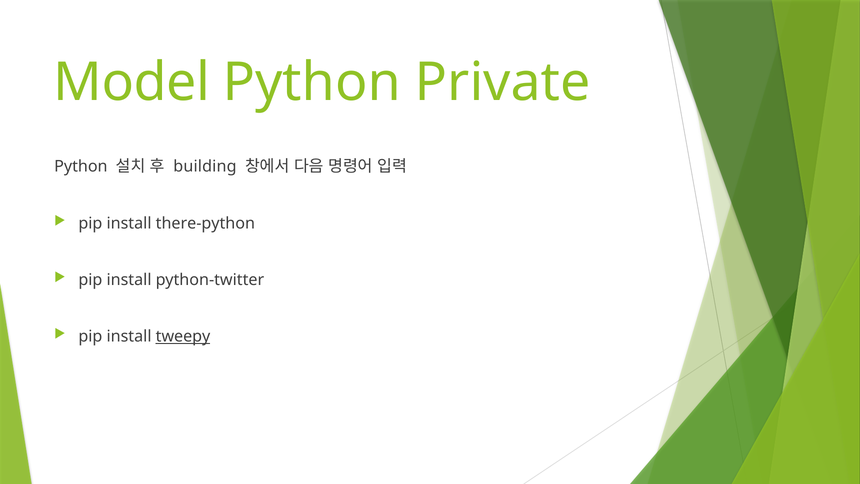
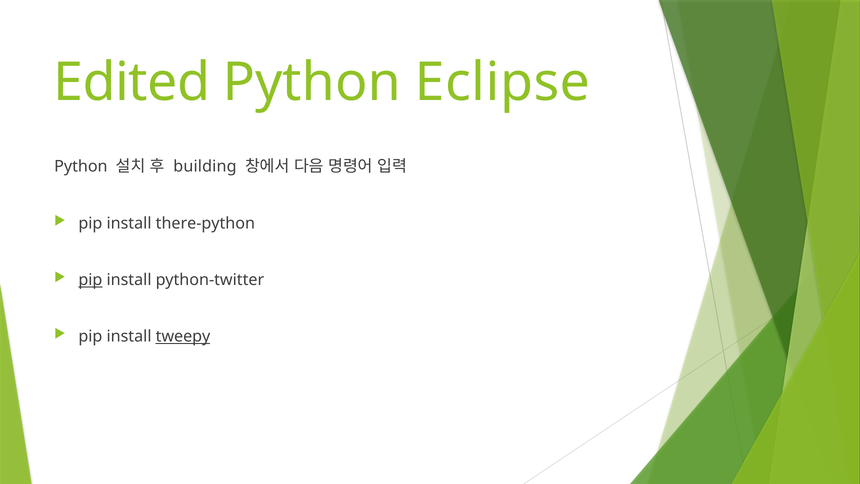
Model: Model -> Edited (132, 82)
Private: Private -> Eclipse (502, 82)
pip underline: none -> present (90, 280)
